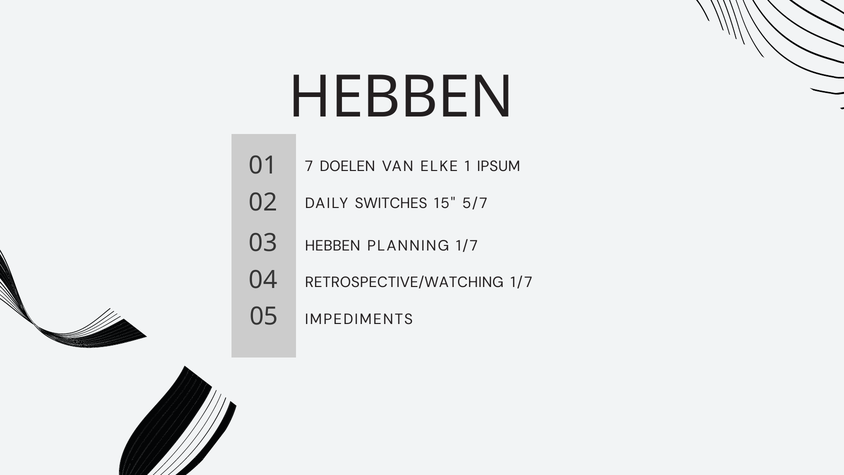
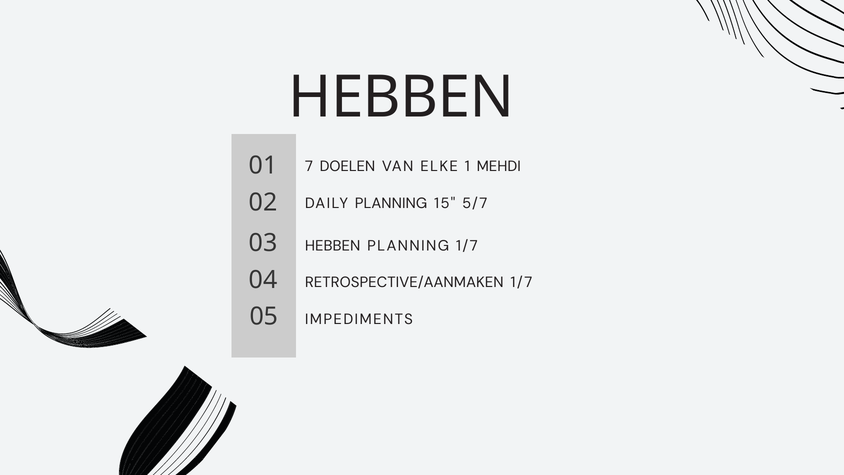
IPSUM: IPSUM -> MEHDI (499, 166)
DAILY SWITCHES: SWITCHES -> PLANNING (391, 203)
RETROSPECTIVE/WATCHING: RETROSPECTIVE/WATCHING -> RETROSPECTIVE/AANMAKEN (404, 282)
